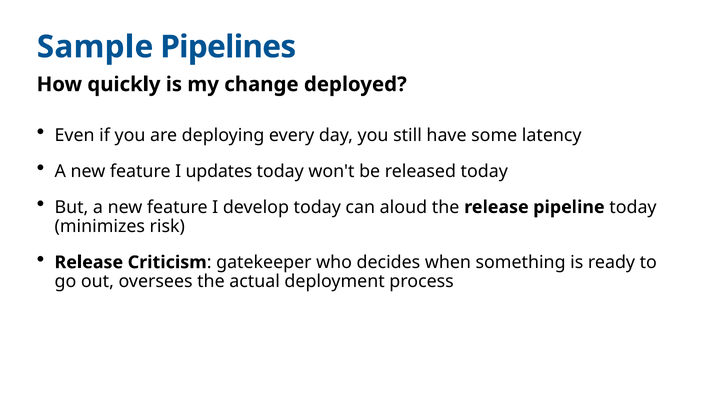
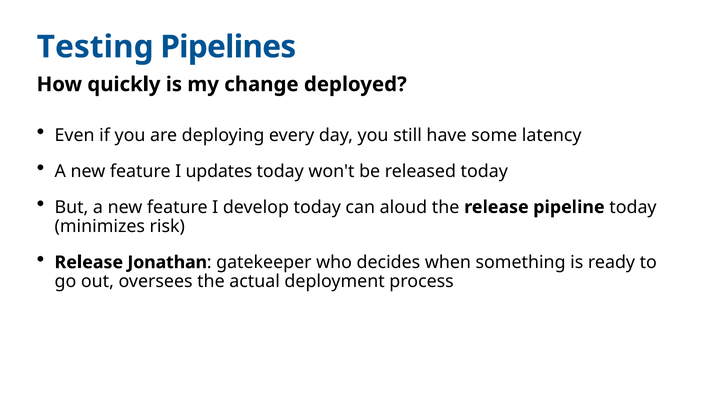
Sample: Sample -> Testing (95, 47)
Criticism: Criticism -> Jonathan (167, 262)
